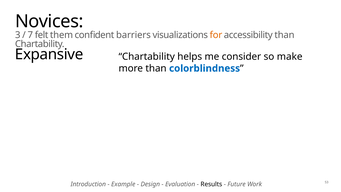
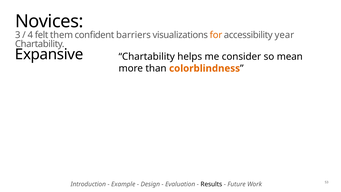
7: 7 -> 4 (30, 35)
accessibility than: than -> year (284, 35)
make: make -> mean (290, 57)
colorblindness colour: blue -> orange (205, 68)
